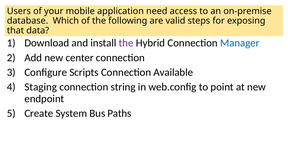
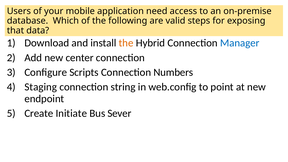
the colour: purple -> orange (126, 43)
Available: Available -> Numbers (173, 72)
System: System -> Initiate (71, 113)
Paths: Paths -> Sever (119, 113)
